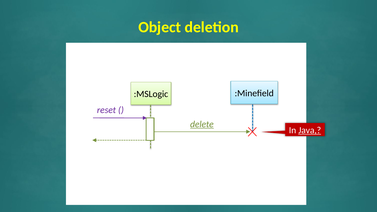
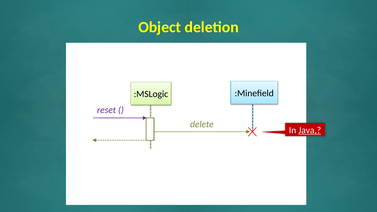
delete underline: present -> none (202, 124)
